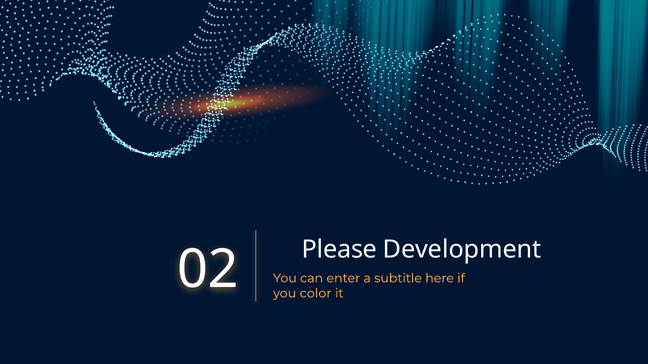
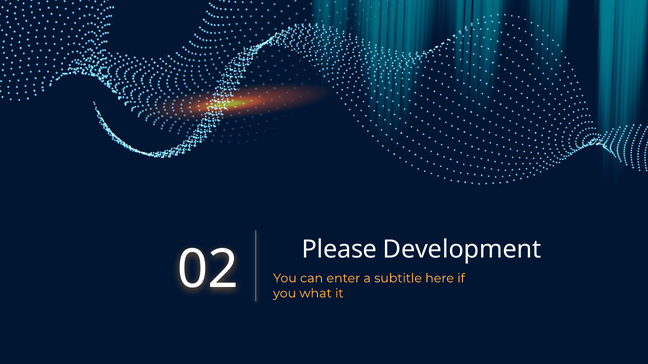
color: color -> what (316, 294)
